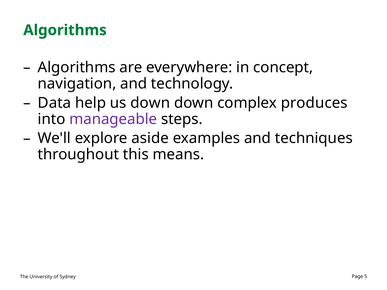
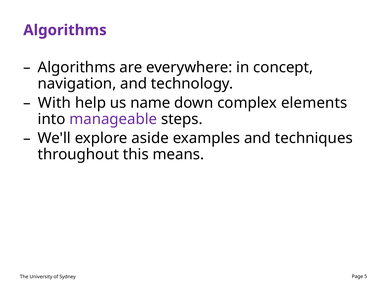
Algorithms colour: green -> purple (65, 30)
Data: Data -> With (54, 103)
us down: down -> name (150, 103)
produces: produces -> elements (314, 103)
